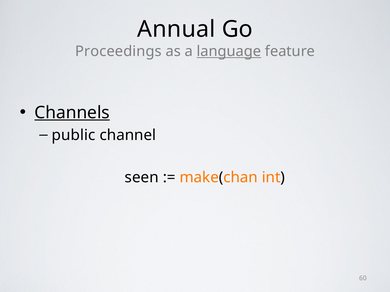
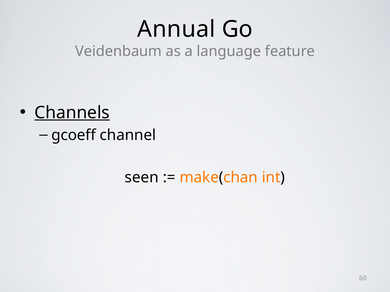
Proceedings: Proceedings -> Veidenbaum (119, 51)
language underline: present -> none (229, 51)
public: public -> gcoeff (74, 135)
